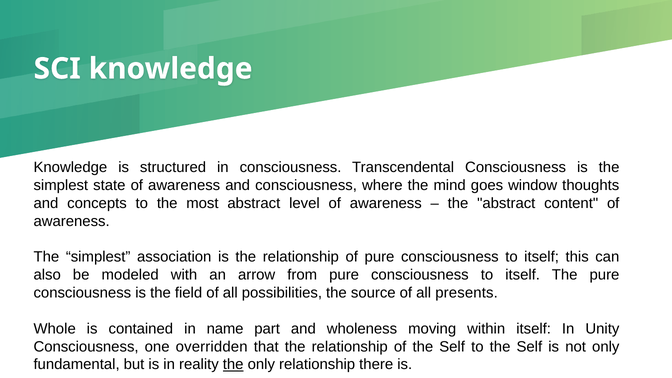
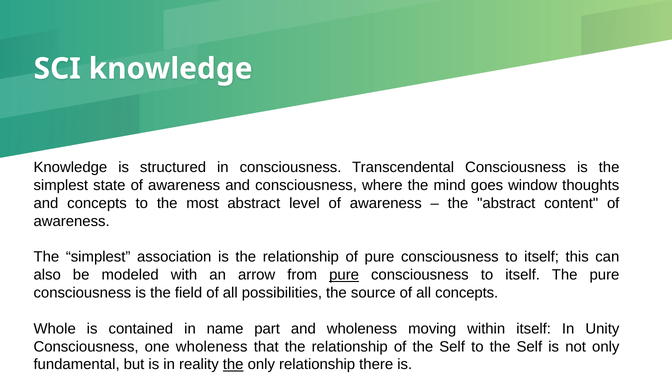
pure underline: none -> present (344, 275)
all presents: presents -> concepts (467, 293)
one overridden: overridden -> wholeness (212, 347)
